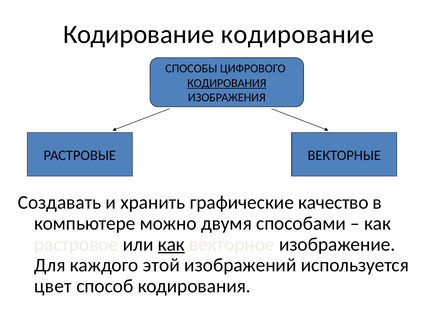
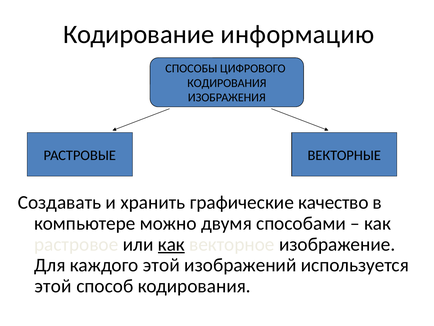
Кодирование кодирование: кодирование -> информацию (297, 34)
КОДИРОВАНИЯ underline: present -> none (227, 83)
цвет: цвет -> этой (53, 286)
